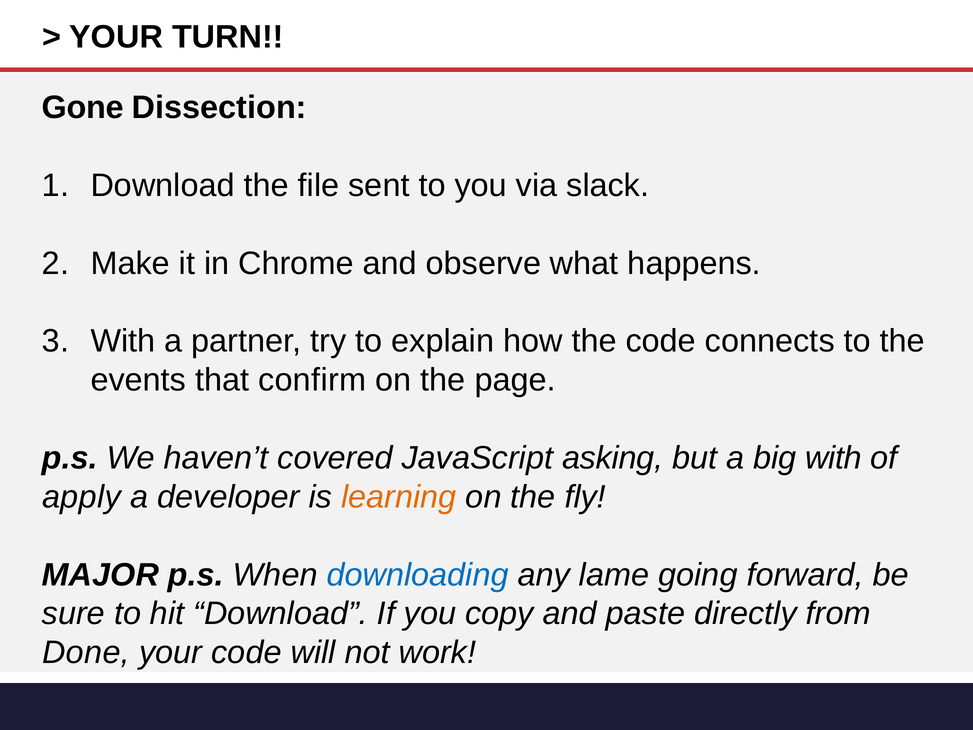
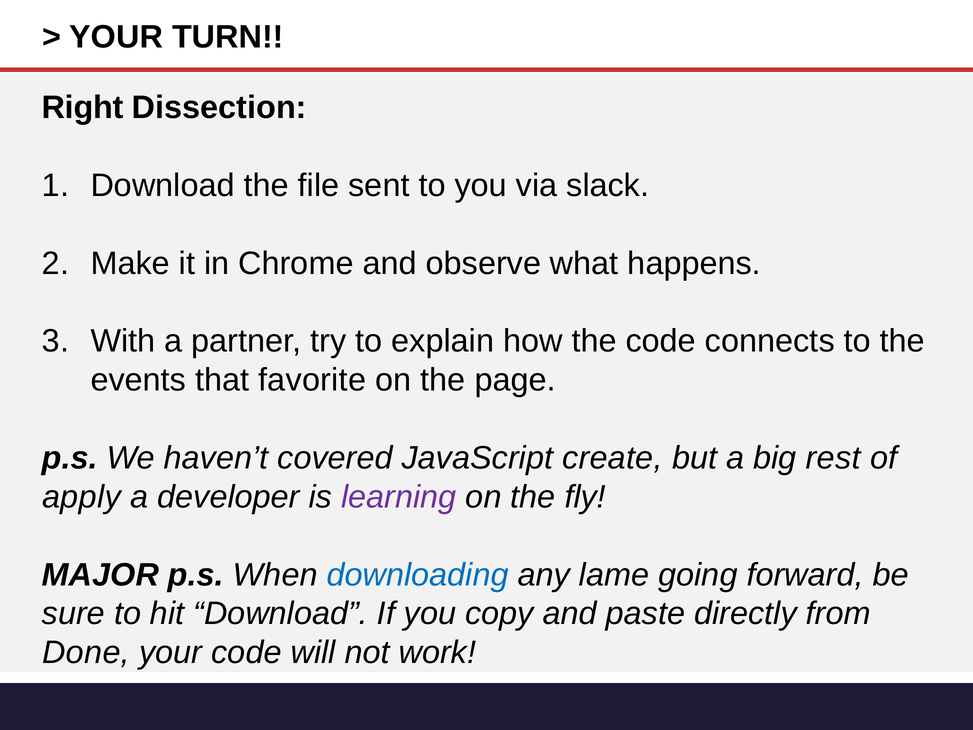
Gone: Gone -> Right (83, 108)
confirm: confirm -> favorite (312, 380)
asking: asking -> create (612, 458)
big with: with -> rest (833, 458)
learning colour: orange -> purple (399, 497)
